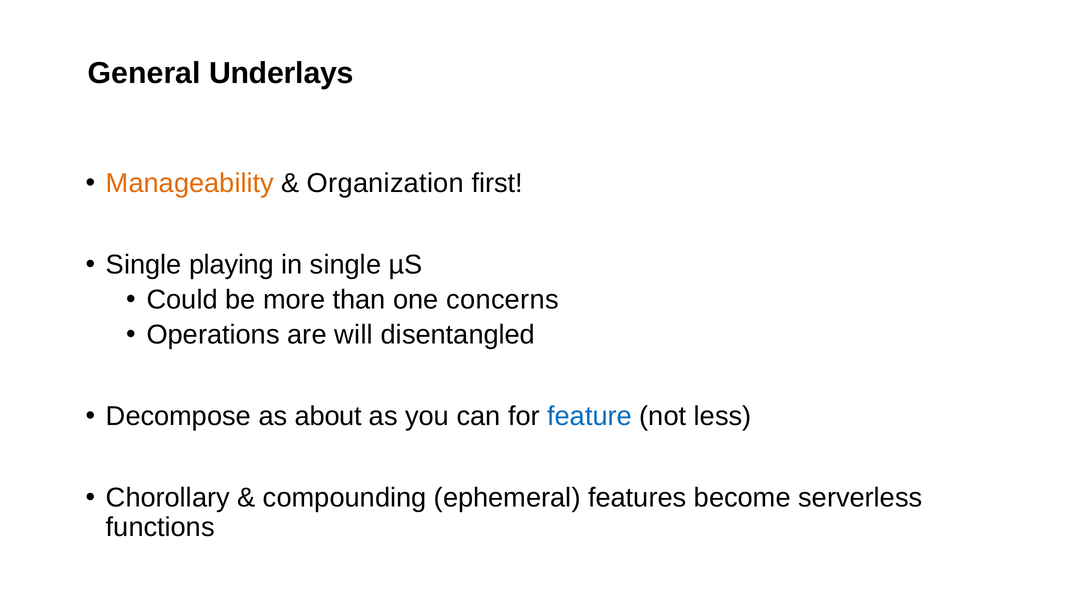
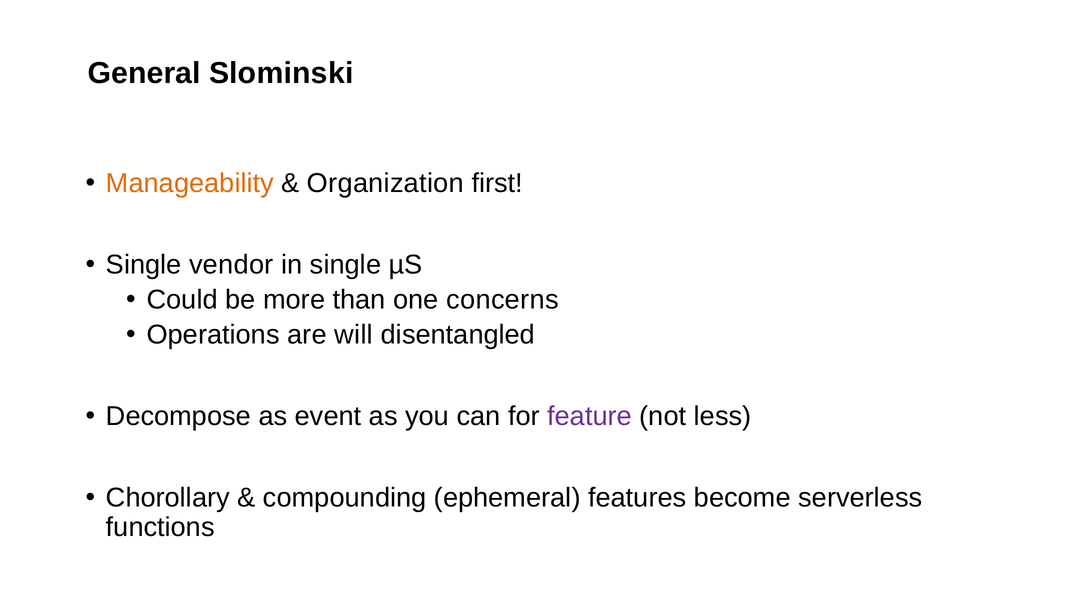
Underlays: Underlays -> Slominski (281, 73)
playing: playing -> vendor (231, 264)
about: about -> event (328, 416)
feature colour: blue -> purple (590, 416)
